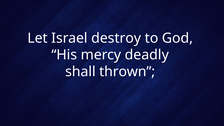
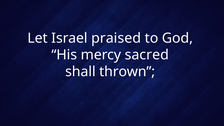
destroy: destroy -> praised (116, 38)
deadly: deadly -> sacred (147, 55)
